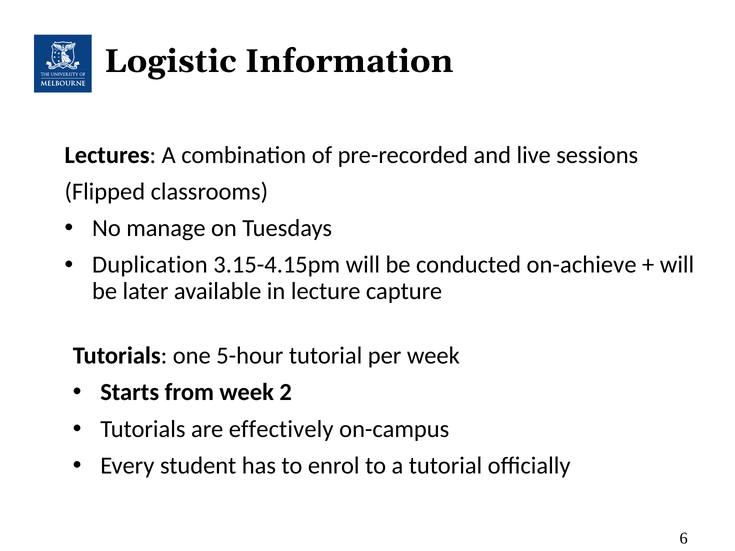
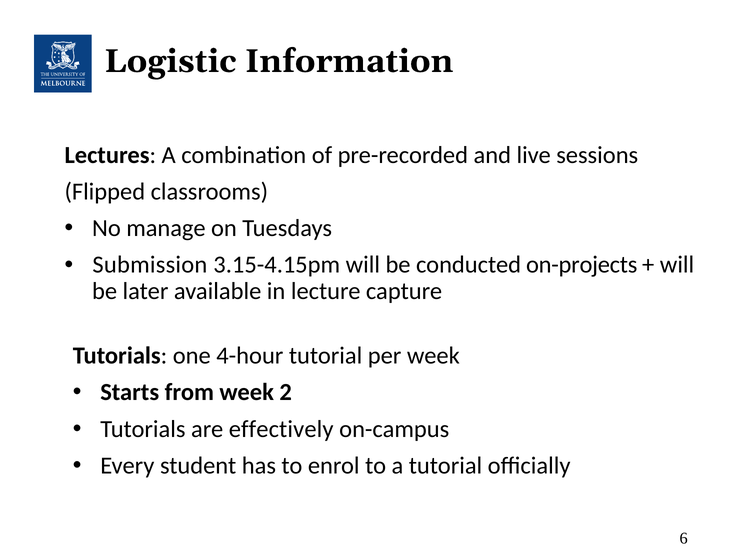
Duplication: Duplication -> Submission (150, 265)
on-achieve: on-achieve -> on-projects (582, 265)
5-hour: 5-hour -> 4-hour (250, 356)
